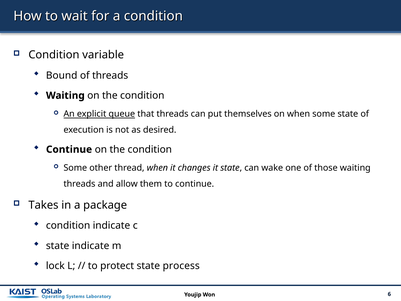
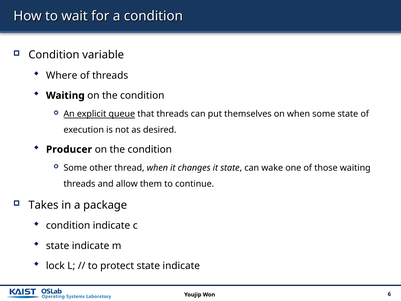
Bound: Bound -> Where (62, 75)
Continue: Continue -> Producer (69, 149)
protect state process: process -> indicate (181, 266)
